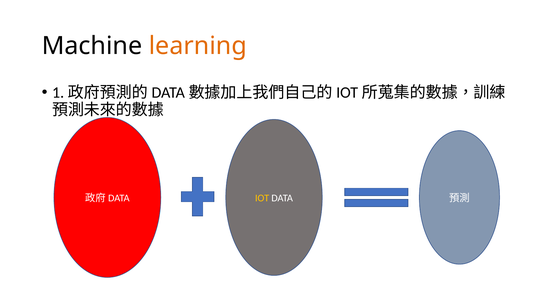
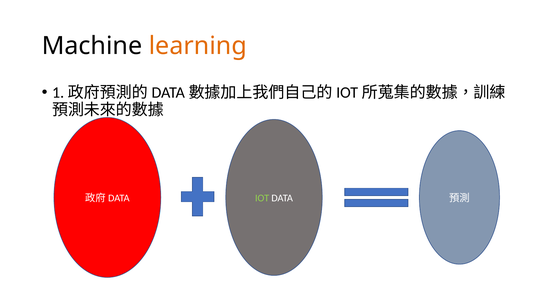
IOT colour: yellow -> light green (262, 198)
